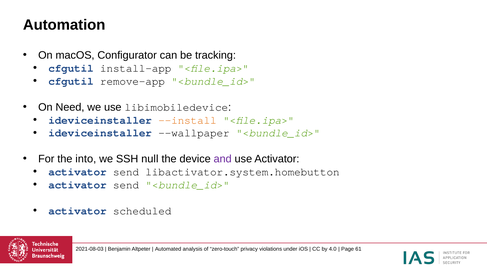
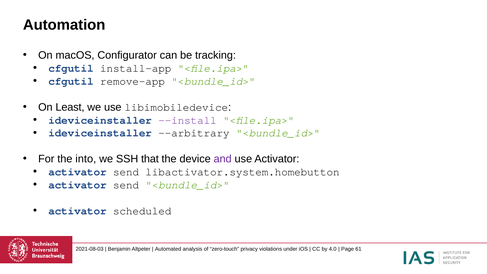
Need: Need -> Least (70, 107)
--install colour: orange -> purple (187, 120)
--wallpaper: --wallpaper -> --arbitrary (194, 133)
null: null -> that (150, 159)
